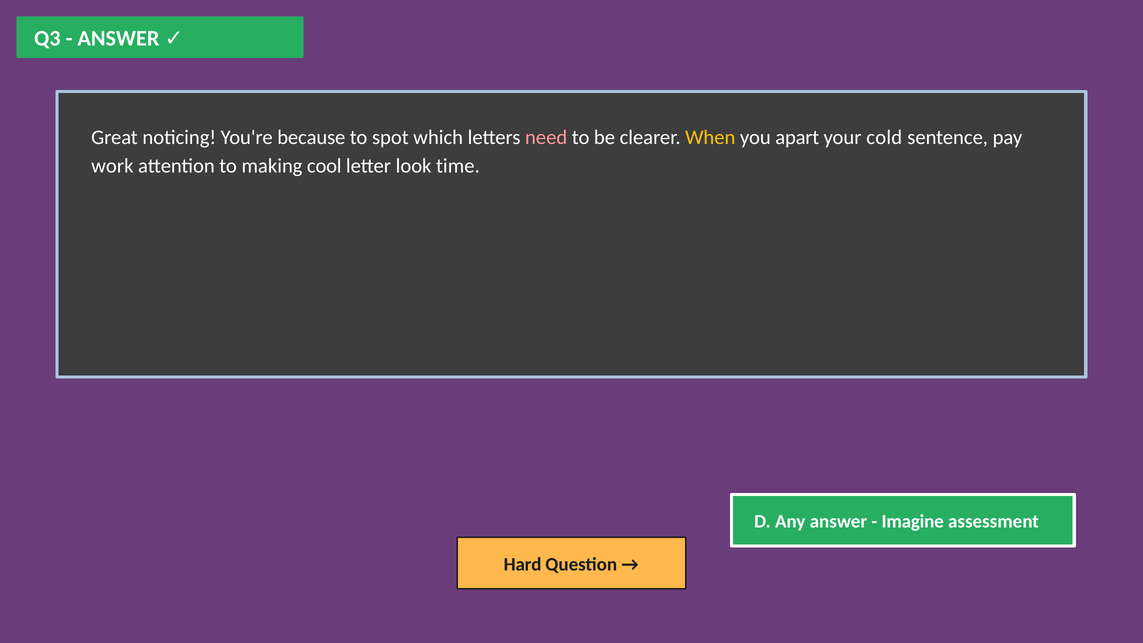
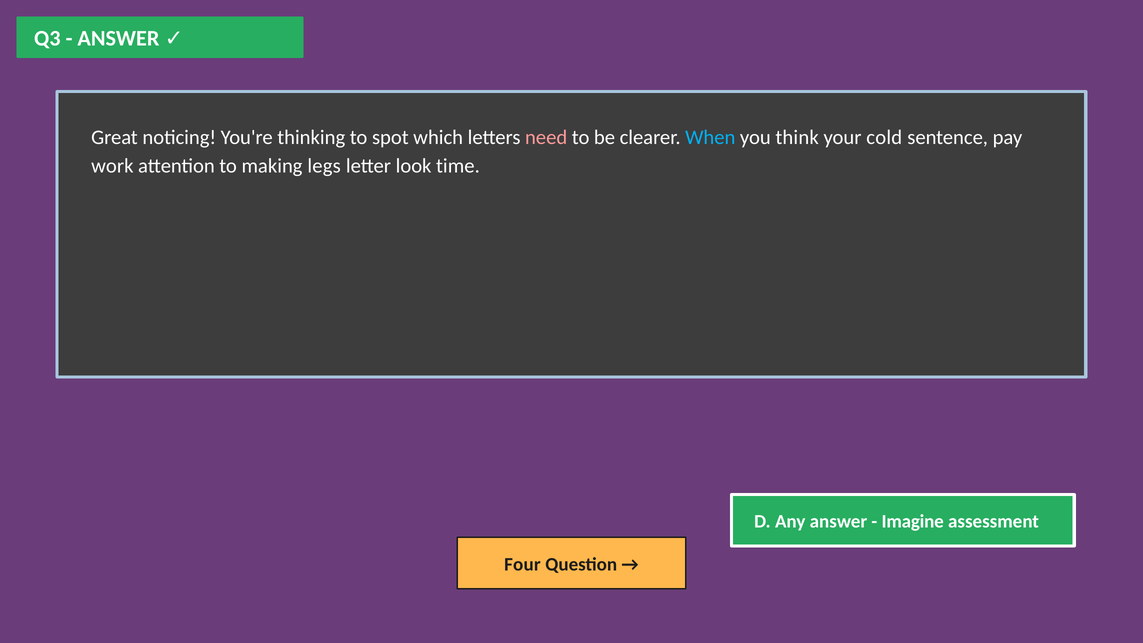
because: because -> thinking (311, 137)
When colour: yellow -> light blue (710, 137)
apart: apart -> think (797, 137)
cool: cool -> legs (324, 166)
Hard: Hard -> Four (522, 564)
